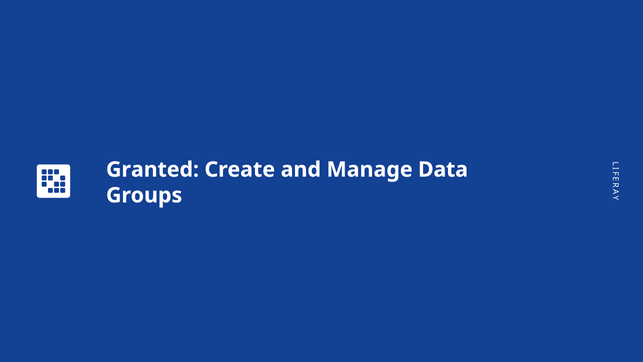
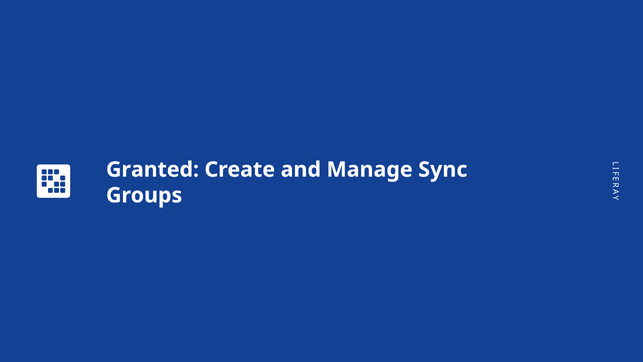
Data: Data -> Sync (443, 169)
